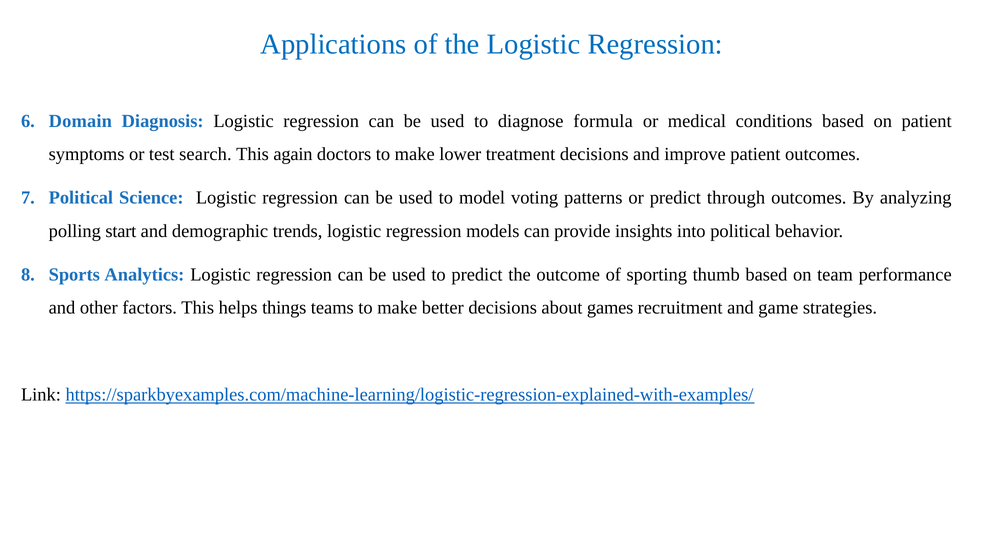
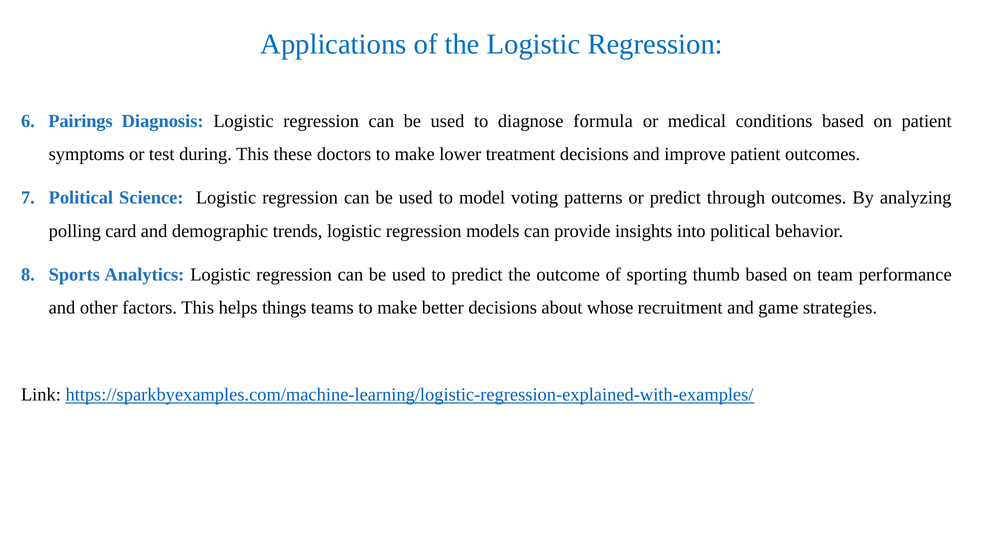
Domain: Domain -> Pairings (80, 121)
search: search -> during (206, 154)
again: again -> these (293, 154)
start: start -> card (121, 231)
games: games -> whose (610, 308)
